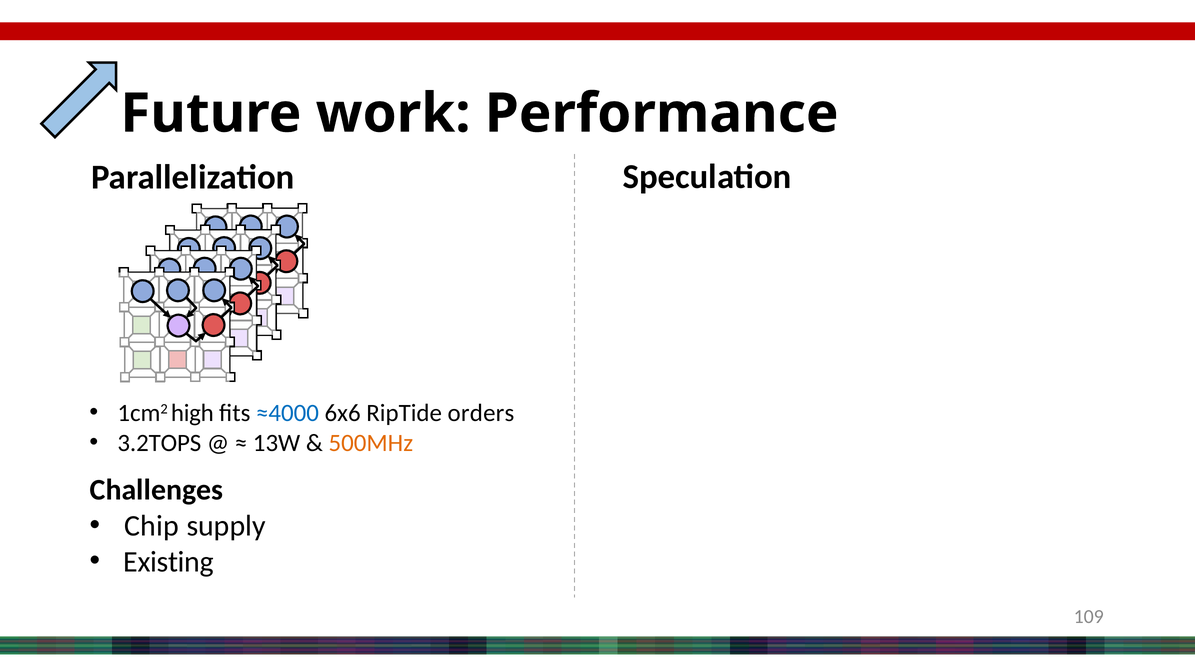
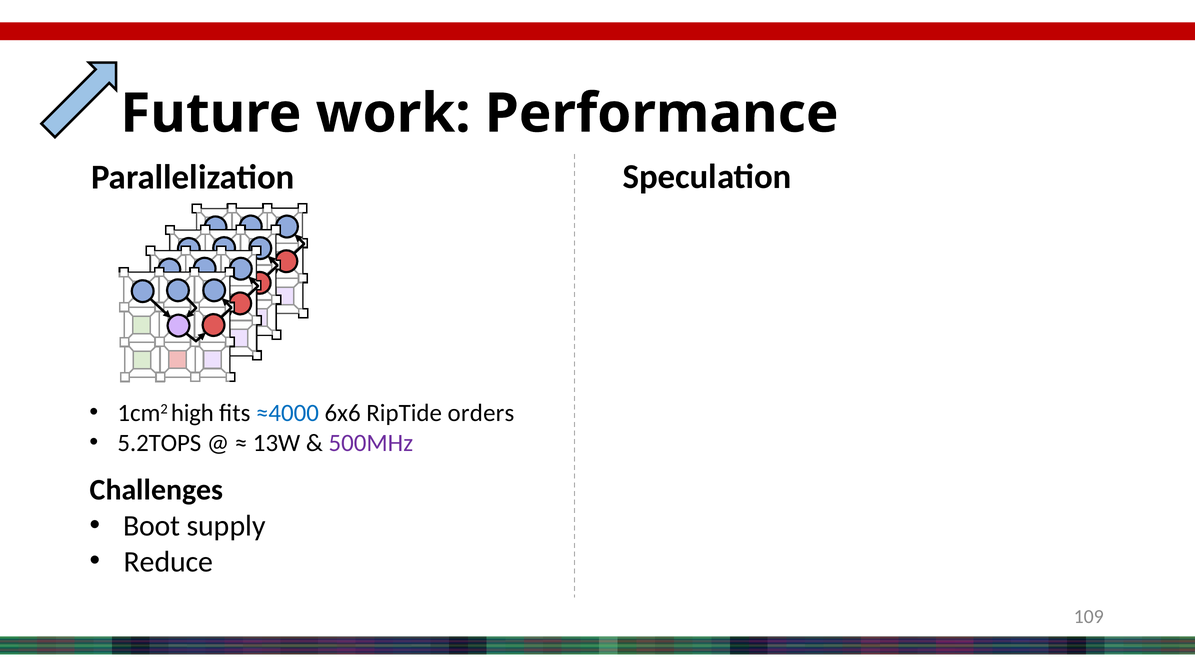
3.2TOPS: 3.2TOPS -> 5.2TOPS (159, 443)
500MHz colour: orange -> purple (371, 443)
Chip: Chip -> Boot (152, 526)
Existing: Existing -> Reduce (168, 562)
